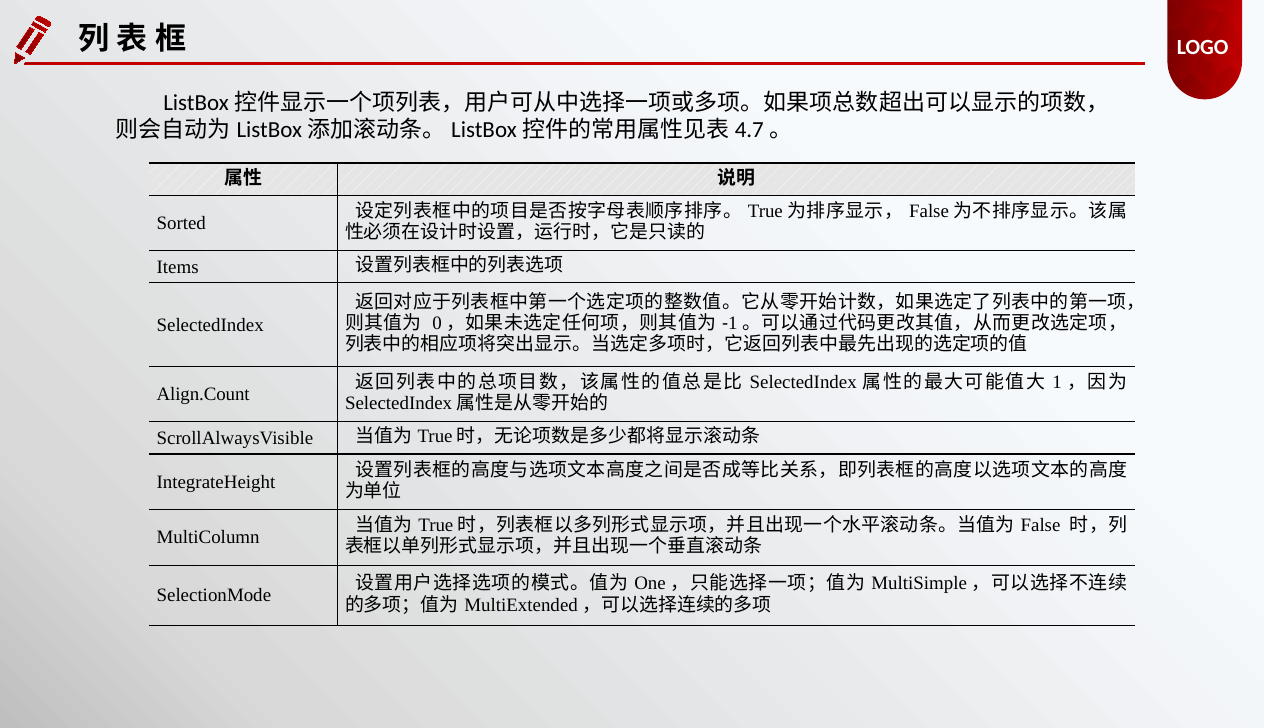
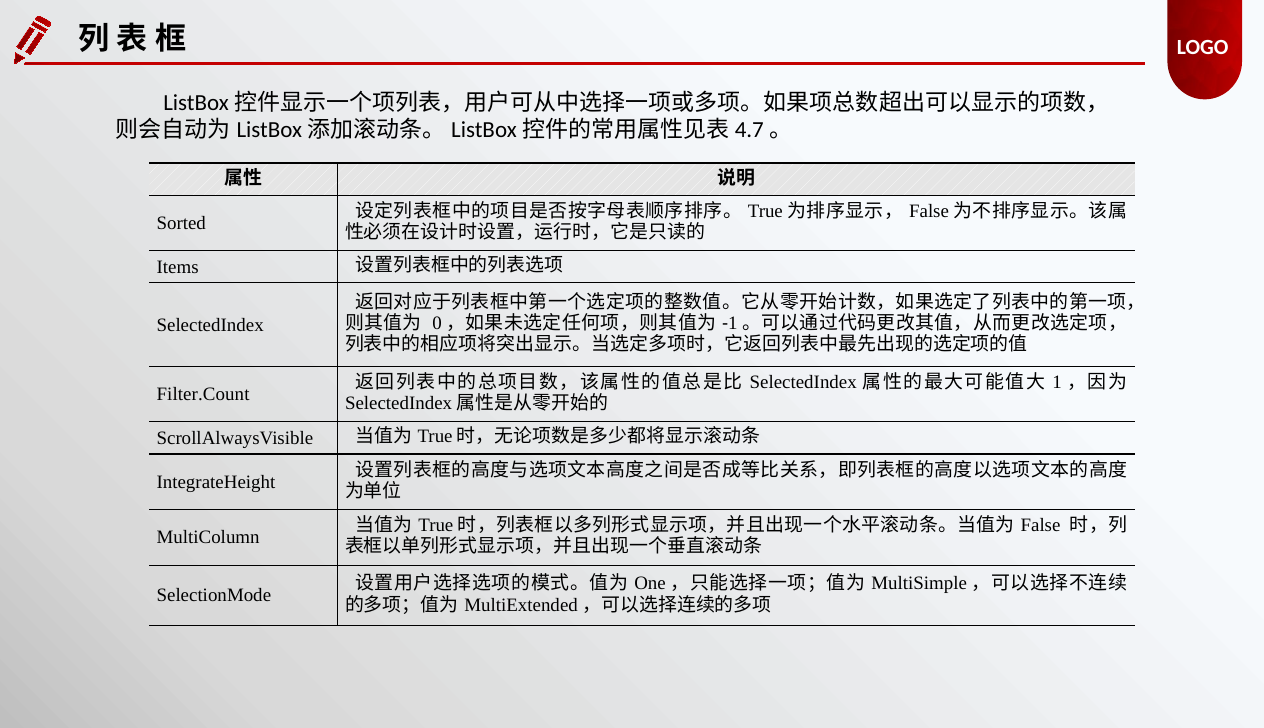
Align.Count: Align.Count -> Filter.Count (203, 394)
